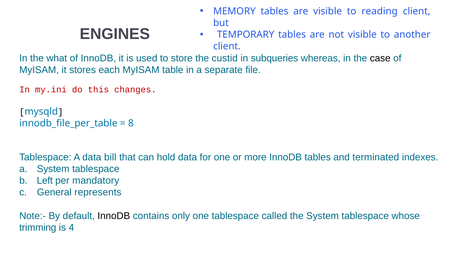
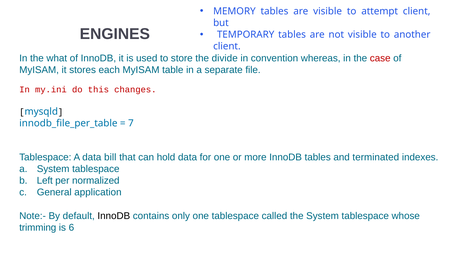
reading: reading -> attempt (380, 11)
custid: custid -> divide (225, 58)
subqueries: subqueries -> convention (274, 58)
case colour: black -> red (380, 58)
8: 8 -> 7 (131, 123)
mandatory: mandatory -> normalized (96, 180)
represents: represents -> application (98, 192)
4: 4 -> 6 (71, 227)
